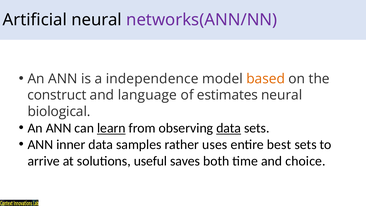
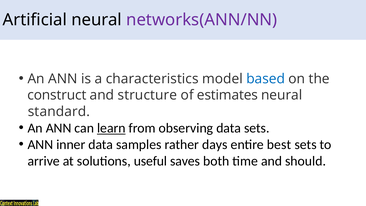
independence: independence -> characteristics (152, 79)
based colour: orange -> blue (266, 79)
language: language -> structure (147, 95)
biological: biological -> standard (59, 112)
data underline: present -> none (229, 128)
uses: uses -> days (215, 145)
choice: choice -> should (306, 161)
